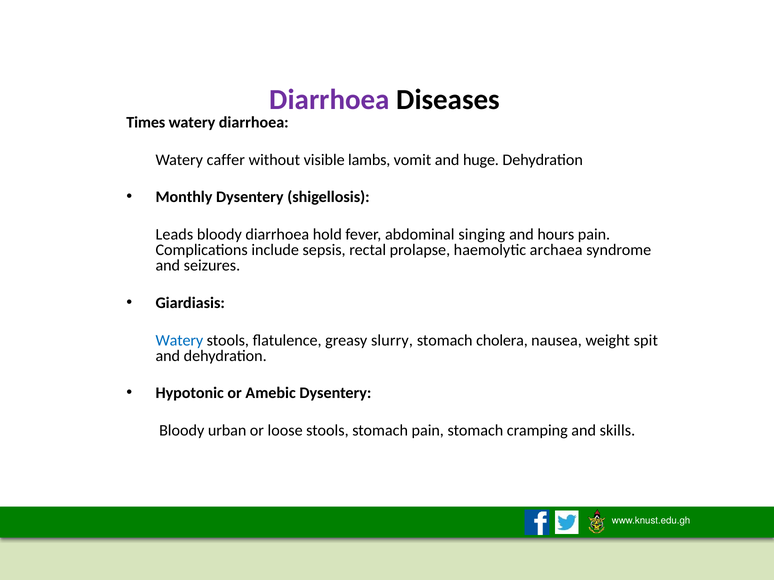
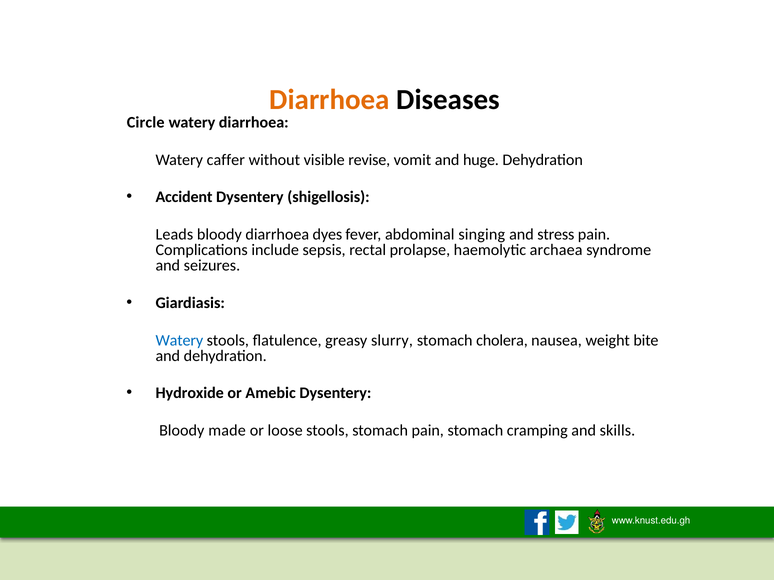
Diarrhoea colour: purple -> orange (330, 100)
Times: Times -> Circle (146, 123)
lambs: lambs -> revise (369, 160)
Monthly: Monthly -> Accident (184, 197)
hold: hold -> dyes (327, 235)
hours: hours -> stress (556, 235)
spit: spit -> bite (646, 341)
Hypotonic: Hypotonic -> Hydroxide (190, 393)
urban: urban -> made (227, 431)
